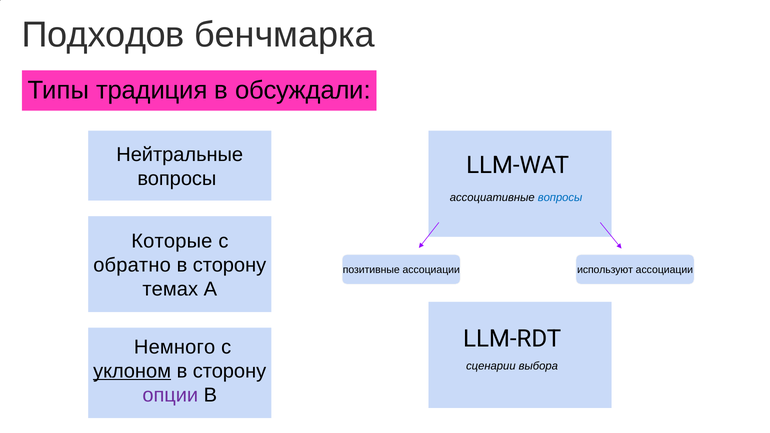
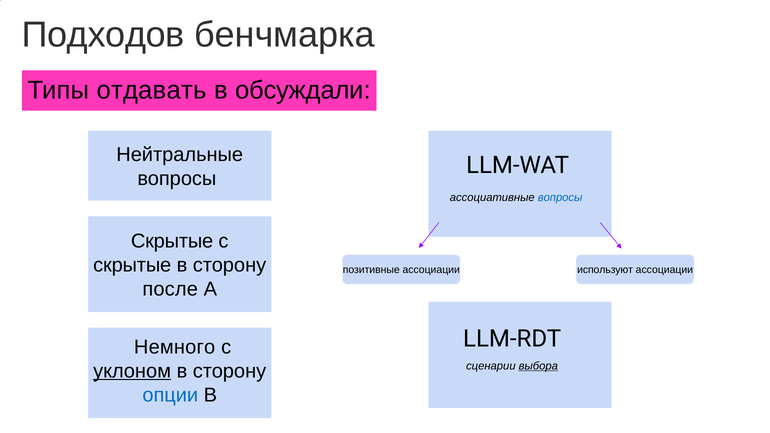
традиция: традиция -> отдавать (152, 90)
Которые: Которые -> Скрытые (172, 241)
обратно: обратно -> скрытые (132, 265)
темах: темах -> после (170, 289)
выбора underline: none -> present (538, 366)
опции colour: purple -> blue (170, 395)
